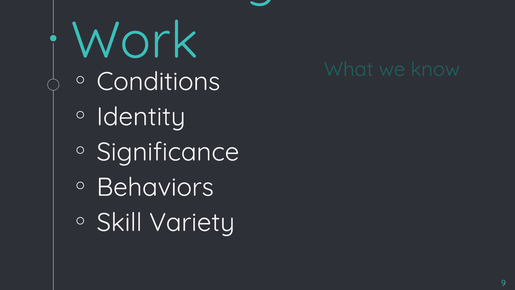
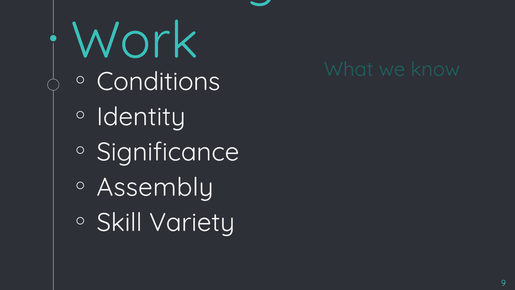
Behaviors: Behaviors -> Assembly (155, 187)
